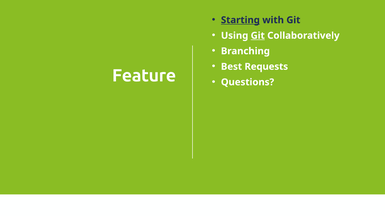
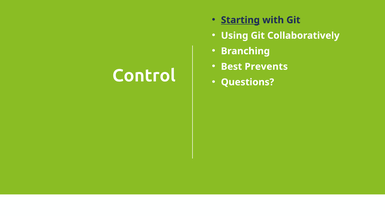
Git underline: present -> none (258, 36)
Requests: Requests -> Prevents (266, 67)
Feature: Feature -> Control (144, 76)
